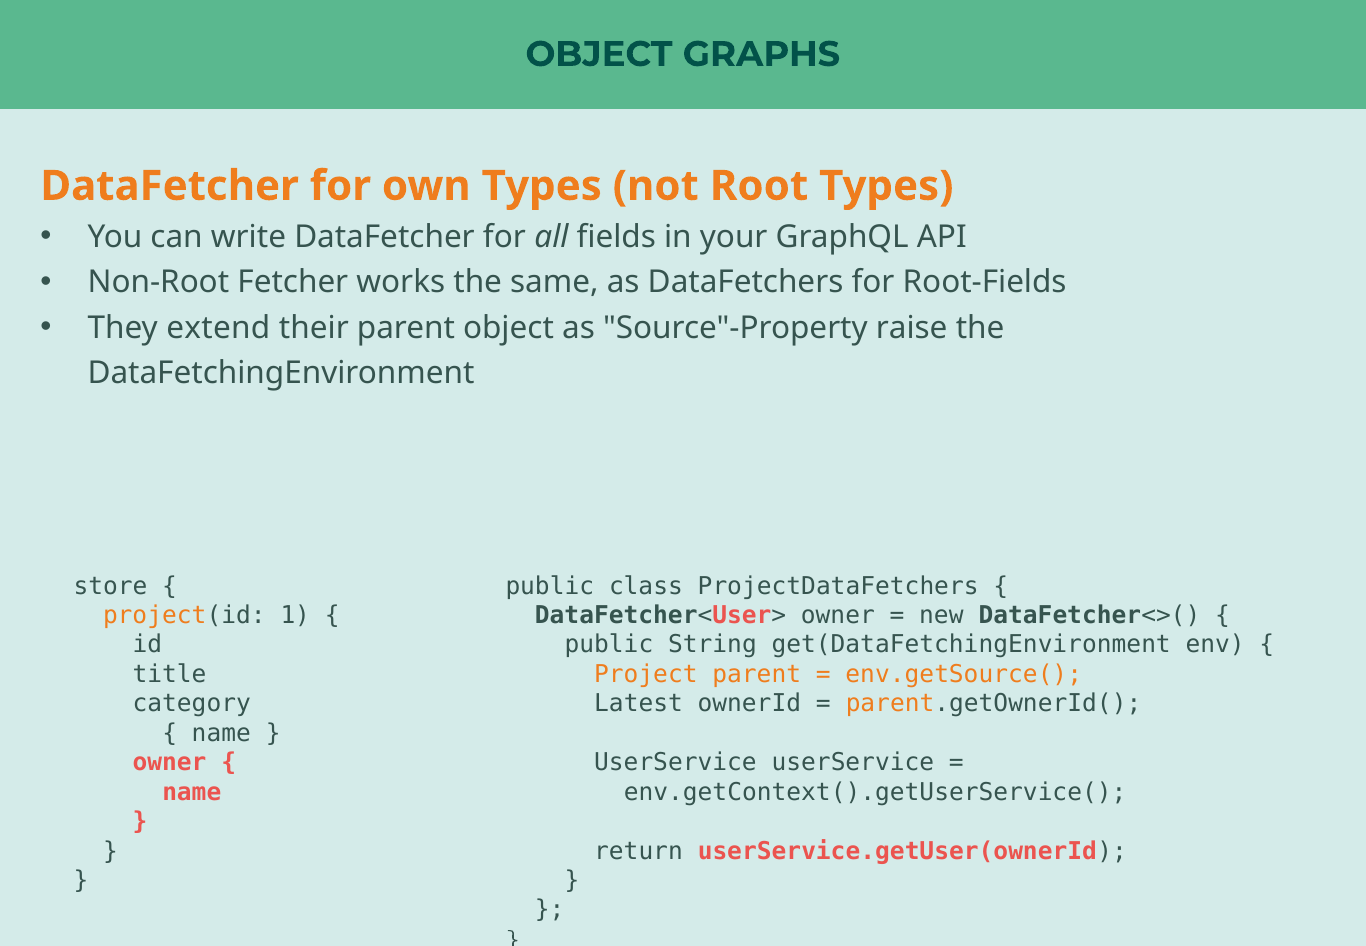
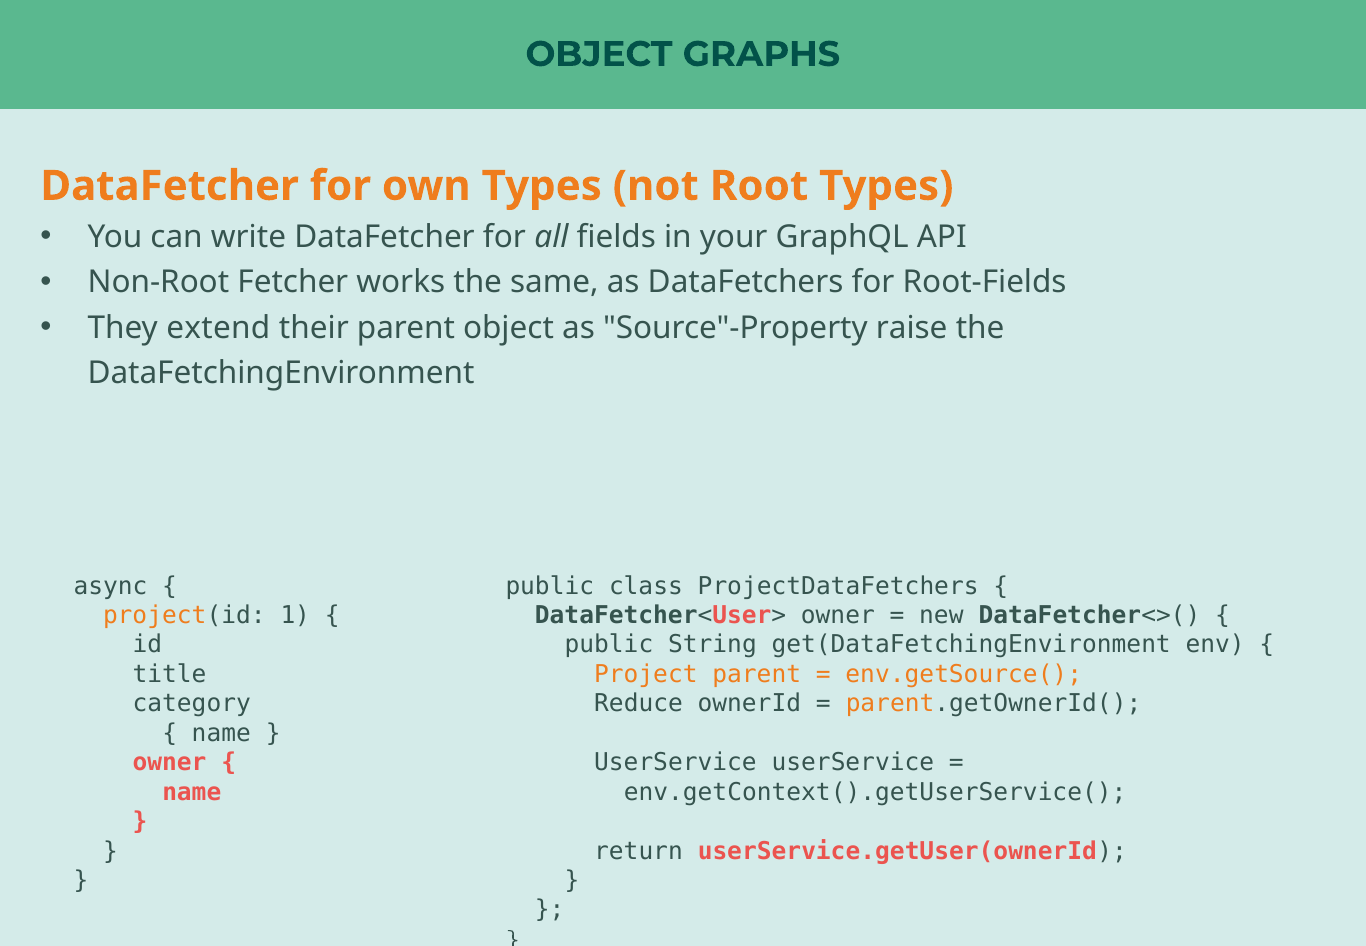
store: store -> async (111, 586)
Latest: Latest -> Reduce (639, 703)
